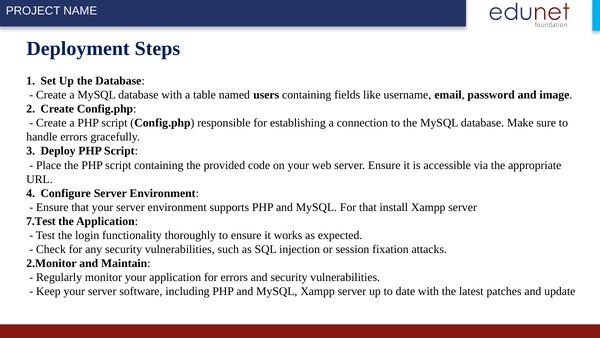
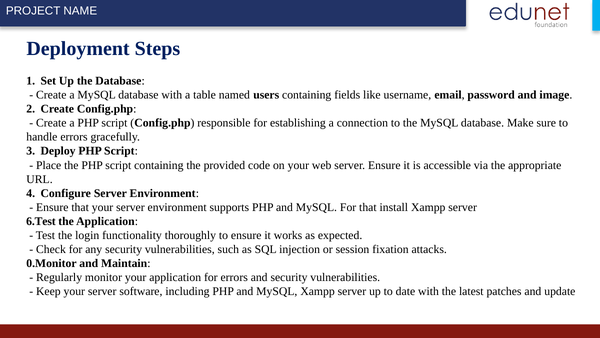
7.Test: 7.Test -> 6.Test (41, 221)
2.Monitor: 2.Monitor -> 0.Monitor (51, 263)
